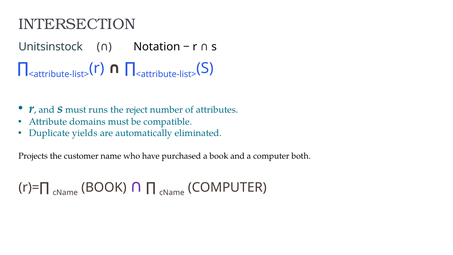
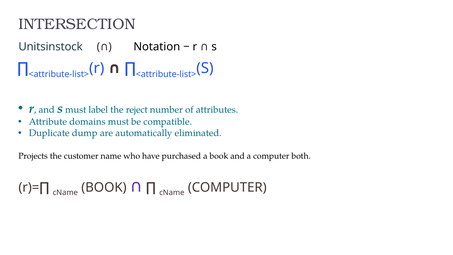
runs: runs -> label (98, 110)
yields: yields -> dump (85, 133)
